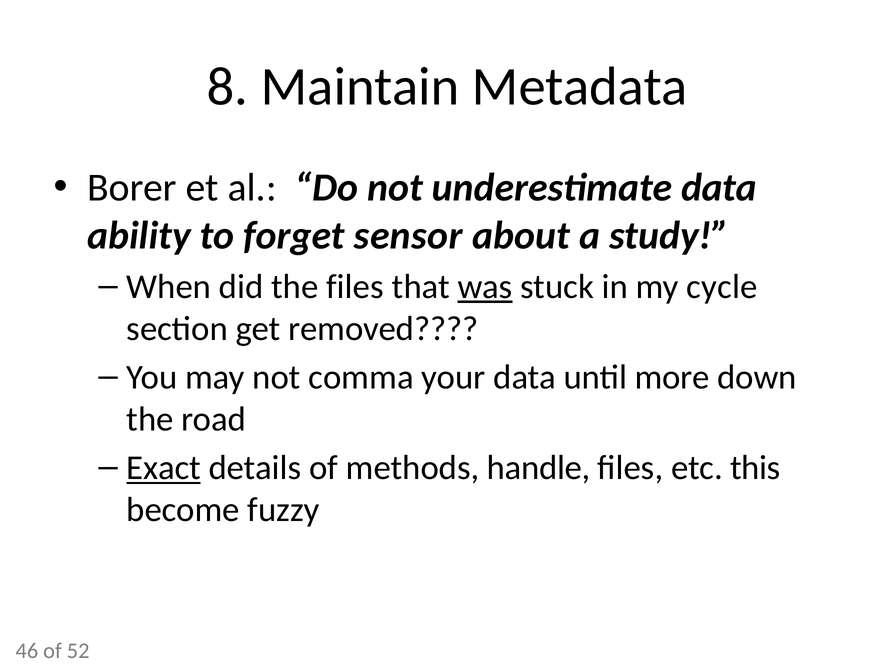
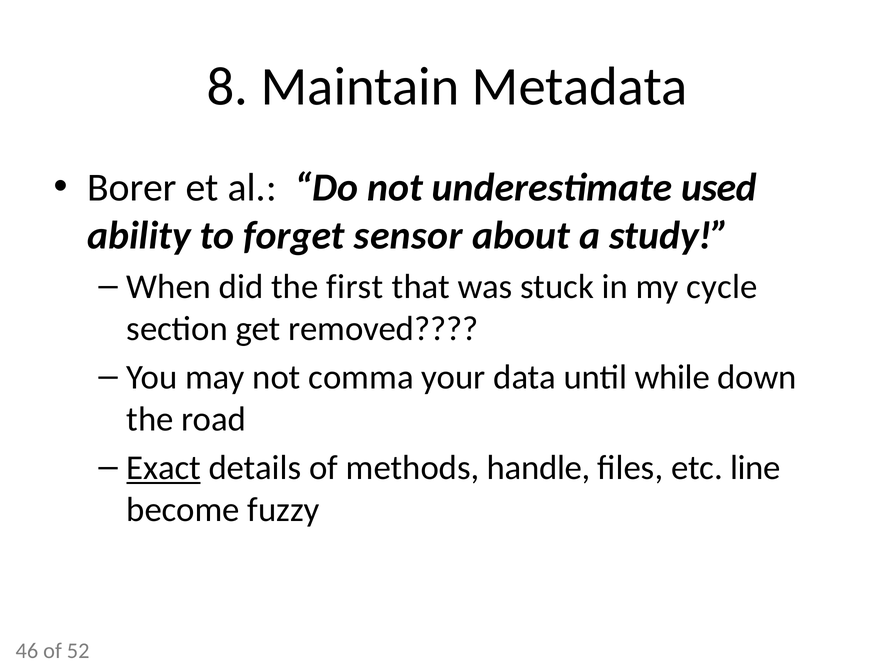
underestimate data: data -> used (719, 188)
the files: files -> first (355, 287)
was underline: present -> none (485, 287)
more: more -> while (672, 377)
this: this -> line (755, 468)
